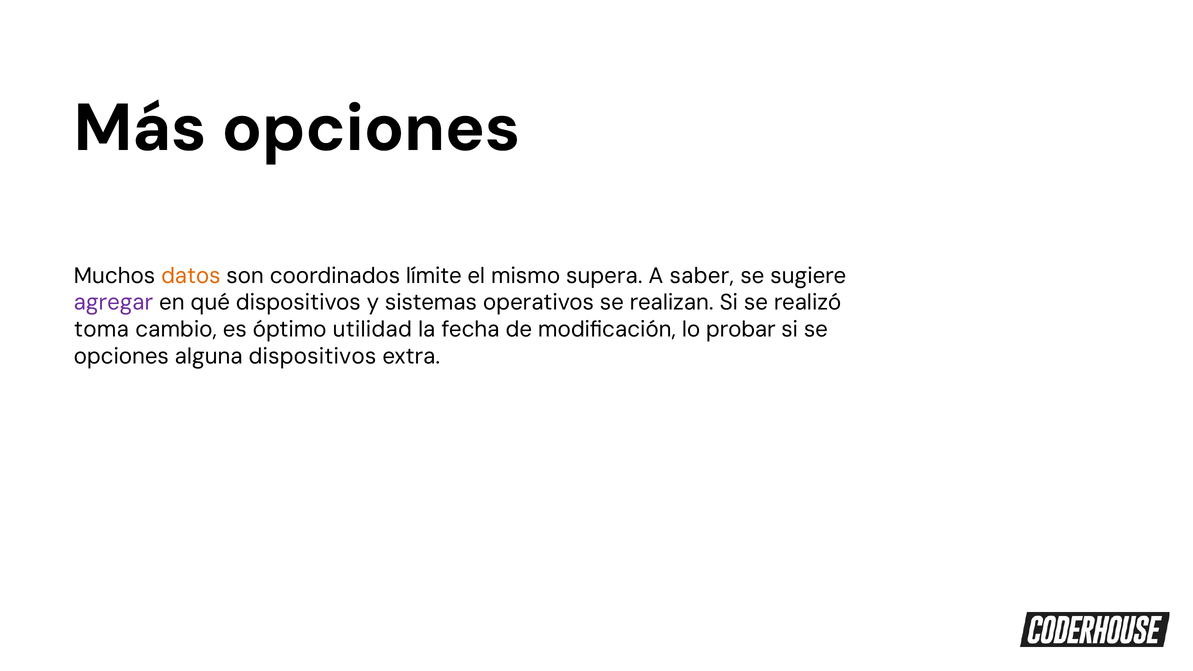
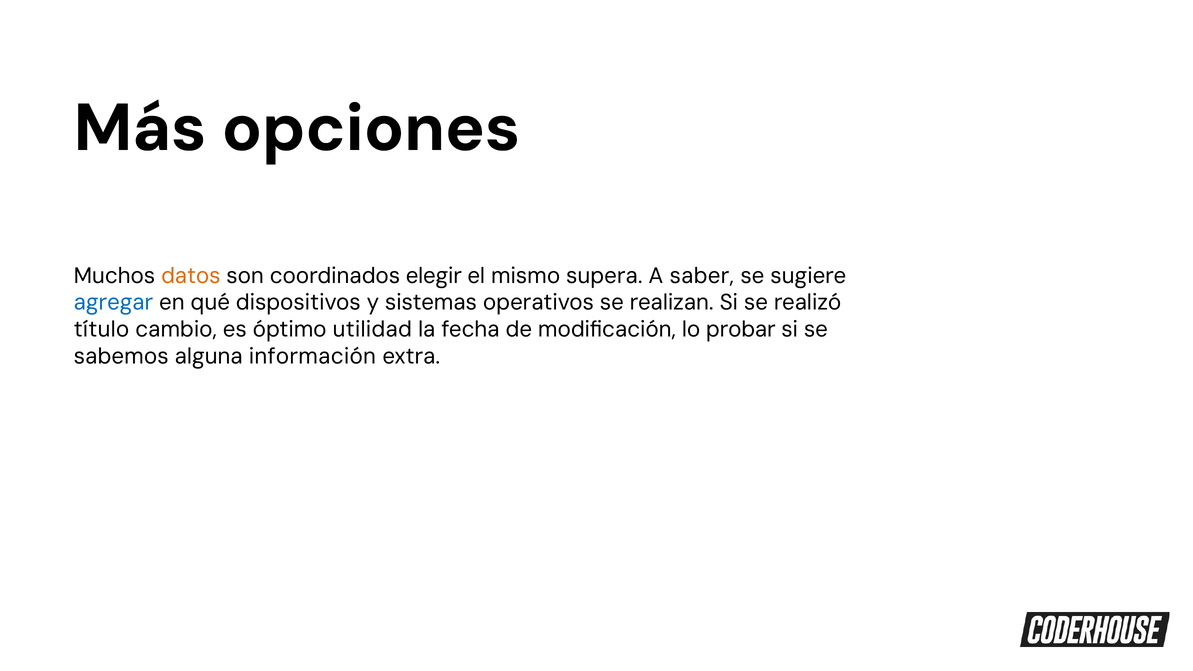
límite: límite -> elegir (434, 276)
agregar colour: purple -> blue (113, 303)
toma: toma -> título (101, 329)
opciones: opciones -> sabemos (121, 356)
alguna dispositivos: dispositivos -> información (312, 356)
